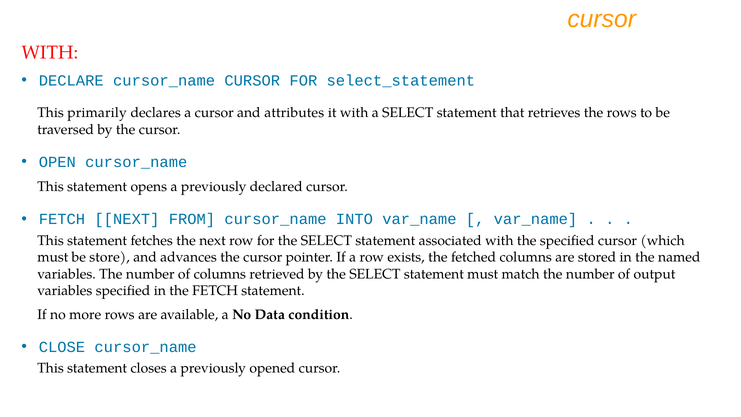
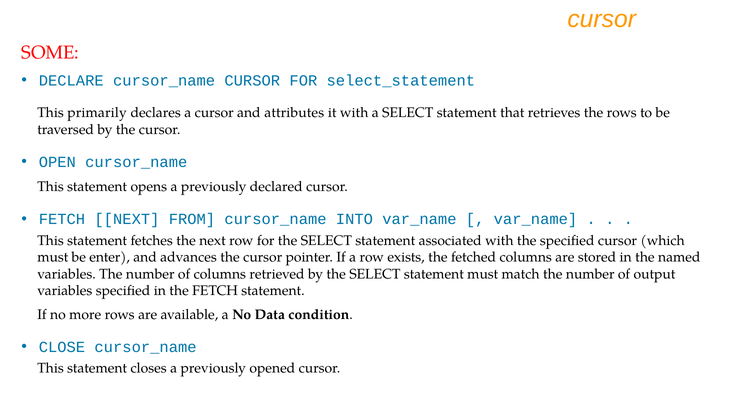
WITH: WITH -> SOME (50, 53)
store: store -> enter (110, 257)
